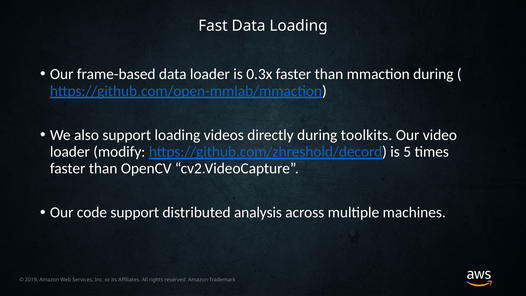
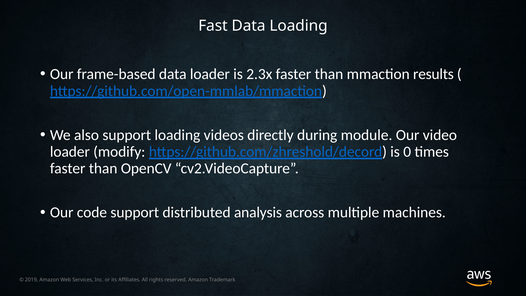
0.3x: 0.3x -> 2.3x (259, 74)
mmaction during: during -> results (433, 74)
toolkits: toolkits -> module (367, 135)
5: 5 -> 0 (407, 152)
